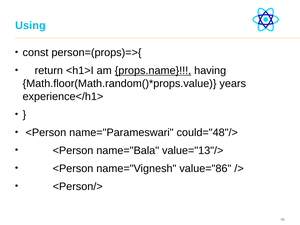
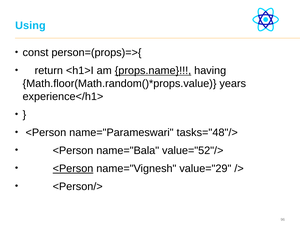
could="48"/>: could="48"/> -> tasks="48"/> (207, 133)
value="13"/>: value="13"/> -> value="52"/> (193, 151)
<Person underline: none -> present (73, 168)
value="86: value="86 -> value="29 (205, 168)
